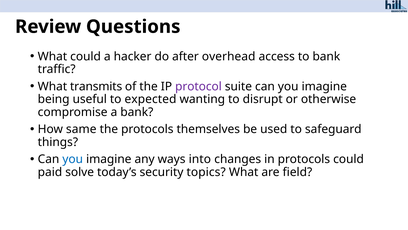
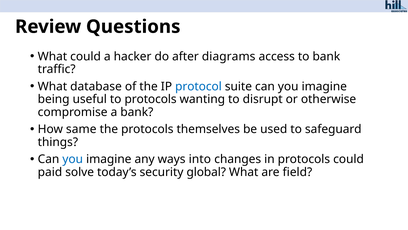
overhead: overhead -> diagrams (229, 56)
transmits: transmits -> database (96, 86)
protocol colour: purple -> blue (198, 86)
to expected: expected -> protocols (151, 99)
topics: topics -> global (206, 172)
